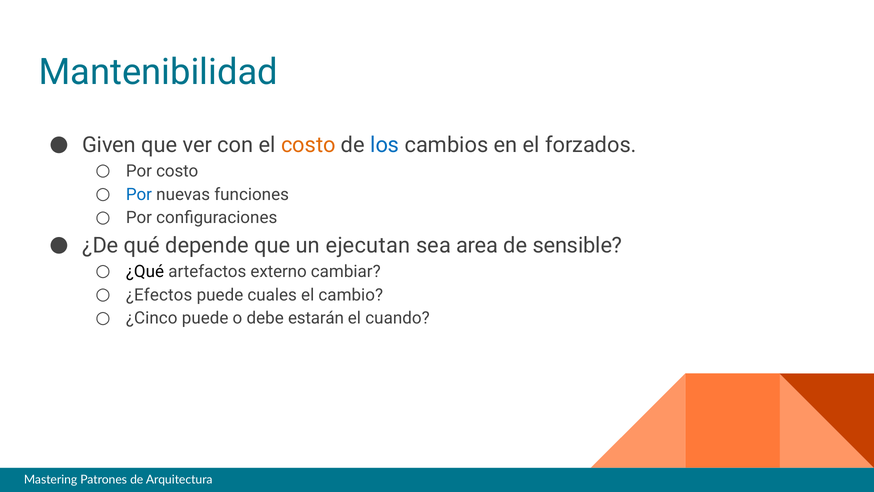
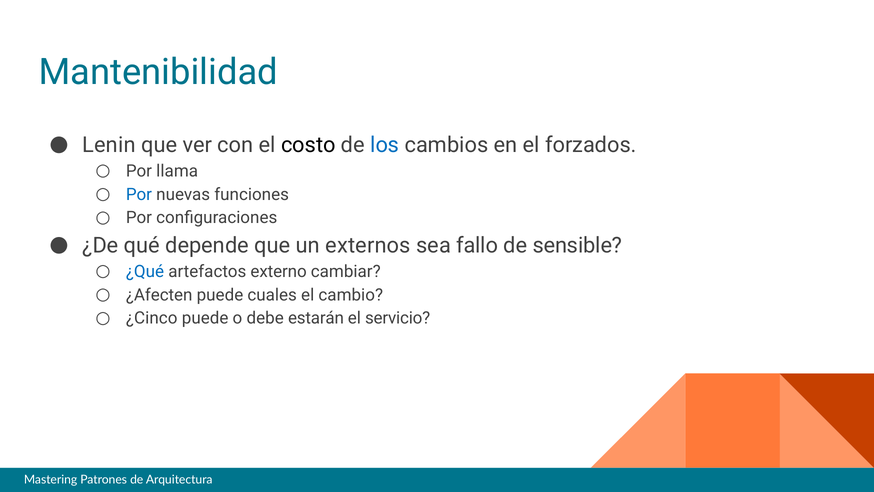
Given: Given -> Lenin (109, 145)
costo colour: orange -> black (308, 145)
Por costo: costo -> llama (177, 171)
ejecutan: ejecutan -> externos (368, 245)
area: area -> fallo (477, 245)
¿Qué colour: black -> blue (145, 271)
¿Efectos: ¿Efectos -> ¿Afecten (159, 295)
cuando: cuando -> servicio (398, 318)
